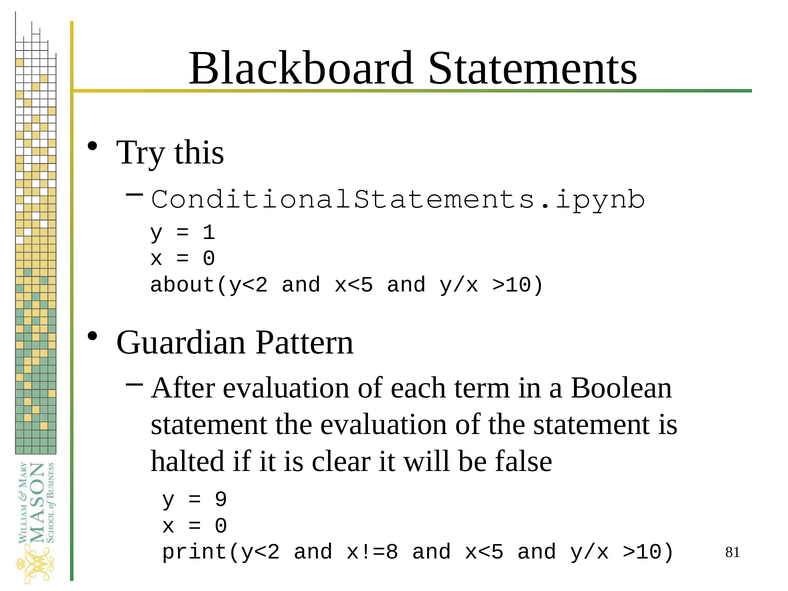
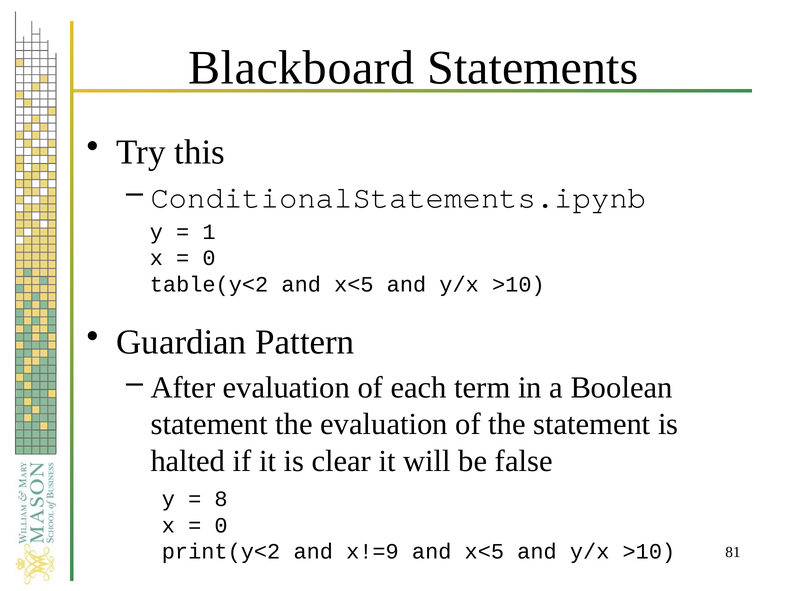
about(y<2: about(y<2 -> table(y<2 (209, 284)
9: 9 -> 8 (221, 499)
x!=8: x!=8 -> x!=9 (372, 552)
